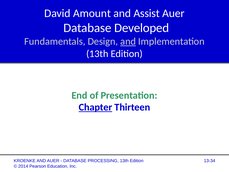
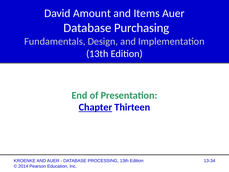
Assist: Assist -> Items (147, 13)
Developed: Developed -> Purchasing (142, 28)
and underline: present -> none (128, 41)
